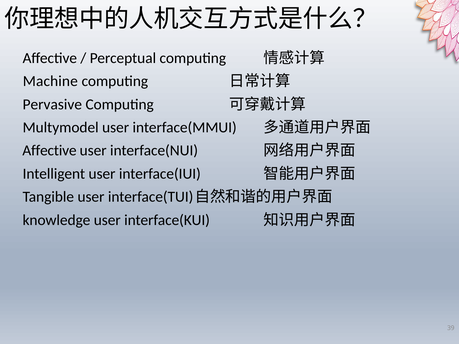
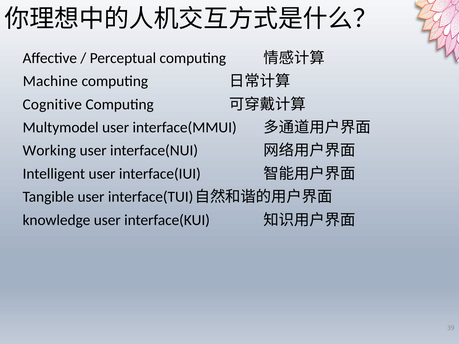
Pervasive: Pervasive -> Cognitive (52, 104)
Affective: Affective -> Working (49, 151)
